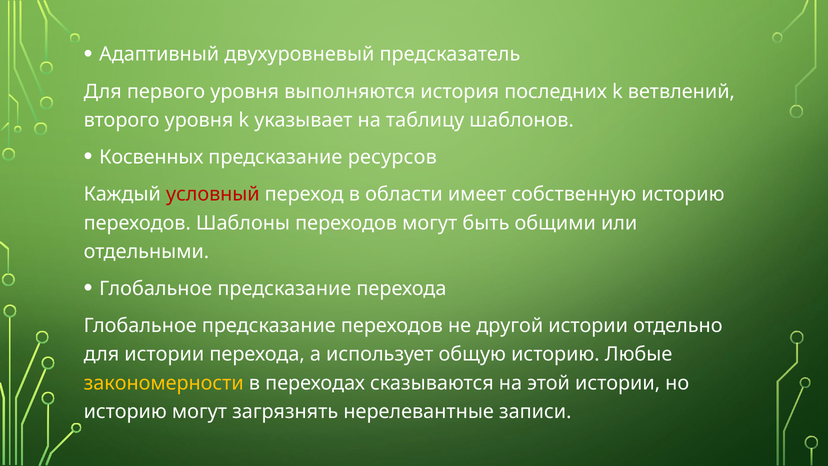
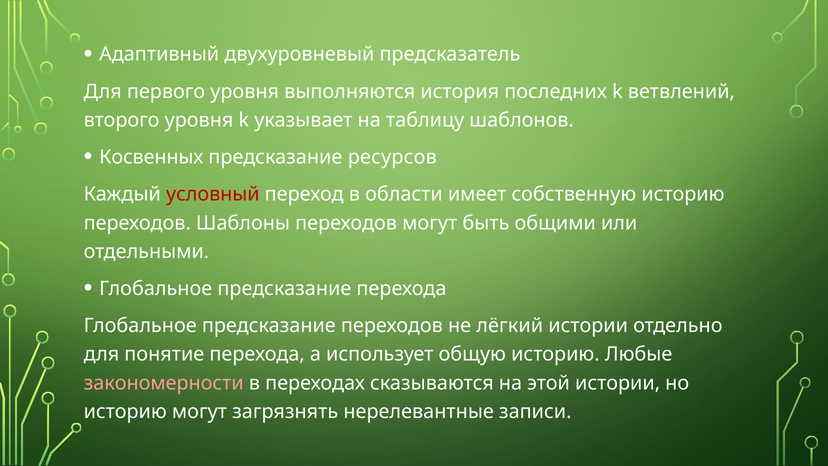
другой: другой -> лёгкий (510, 326)
для истории: истории -> понятие (164, 354)
закономерности colour: yellow -> pink (164, 383)
